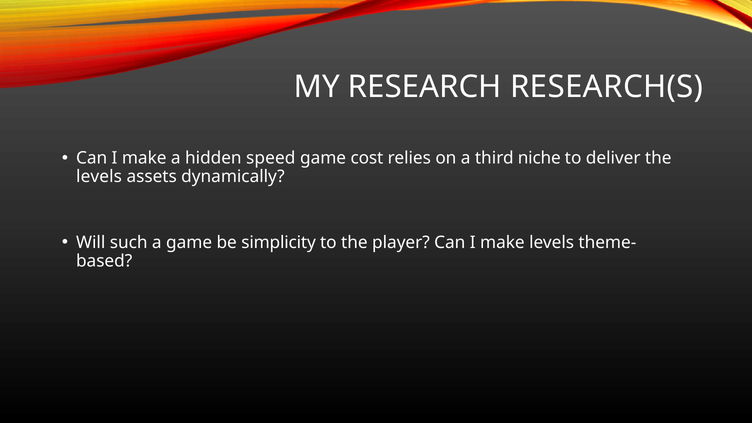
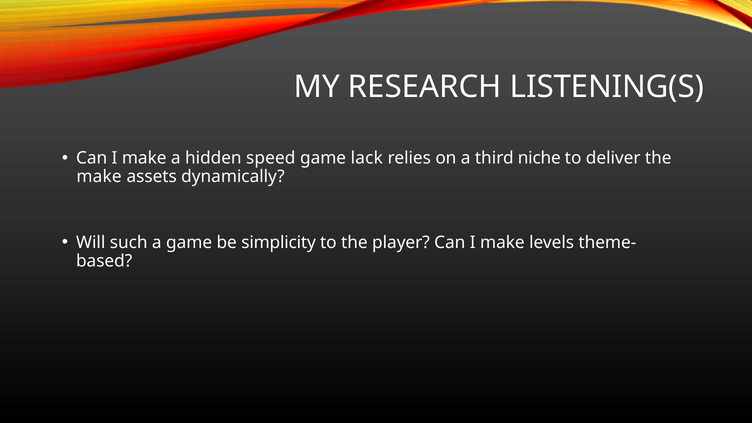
RESEARCH(S: RESEARCH(S -> LISTENING(S (607, 87)
cost: cost -> lack (367, 158)
levels: levels -> make (99, 177)
